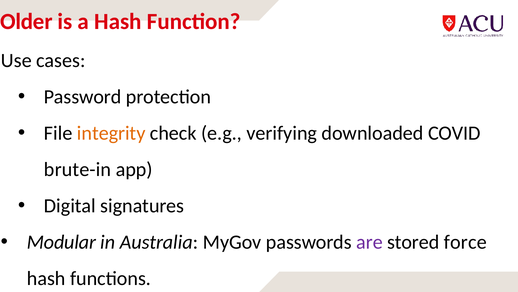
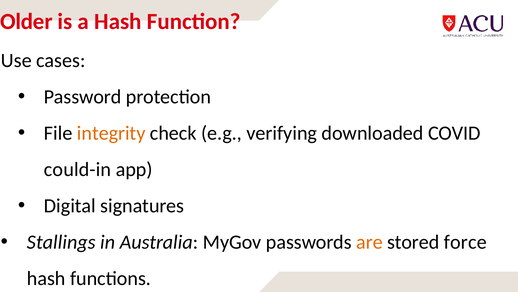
brute-in: brute-in -> could-in (78, 169)
Modular: Modular -> Stallings (61, 242)
are colour: purple -> orange (370, 242)
